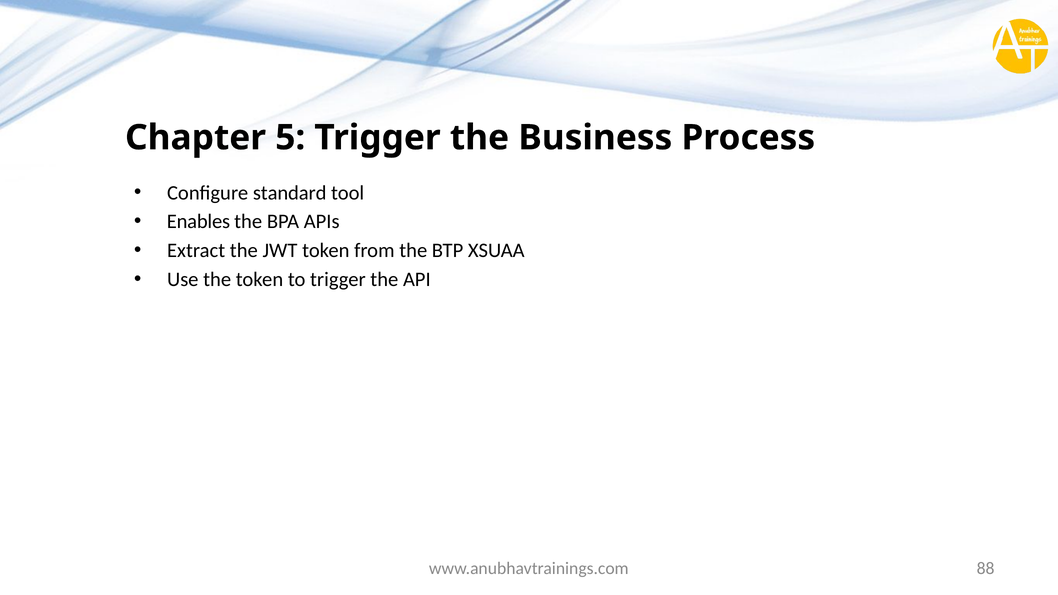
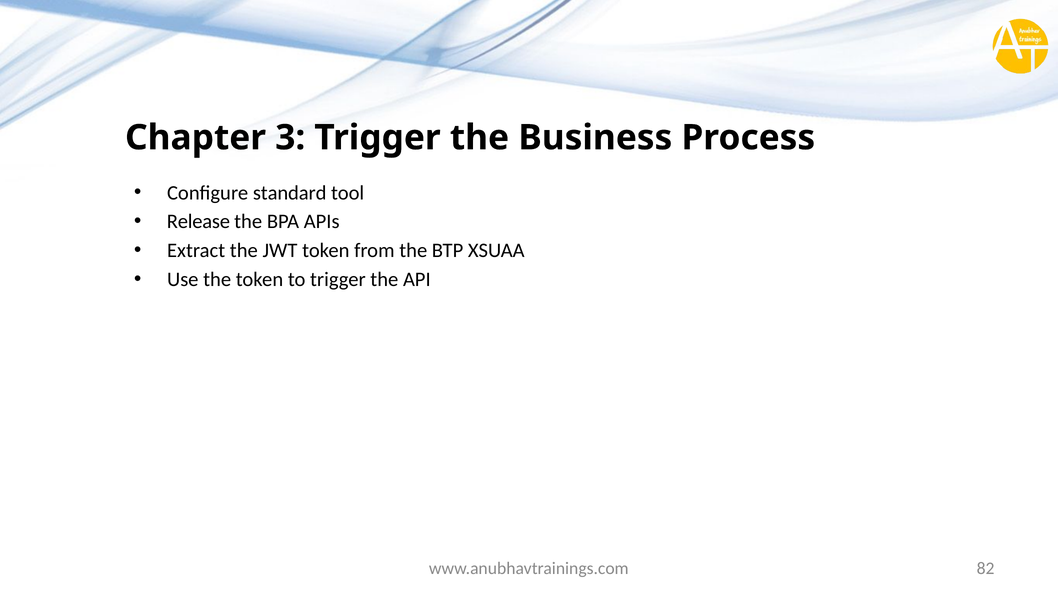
5: 5 -> 3 (290, 138)
Enables: Enables -> Release (198, 222)
88: 88 -> 82 (986, 568)
